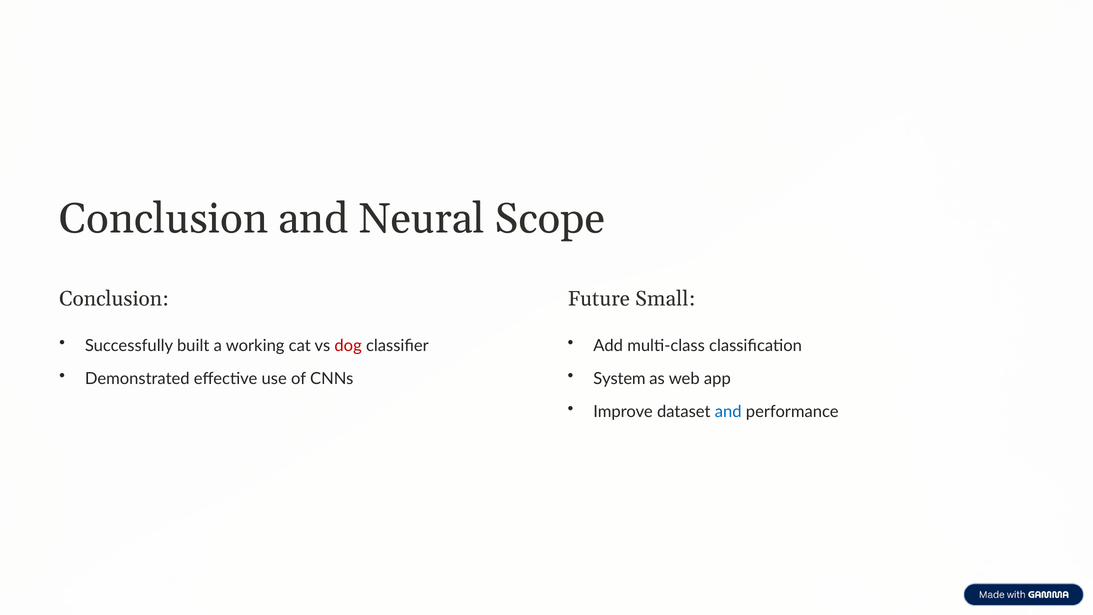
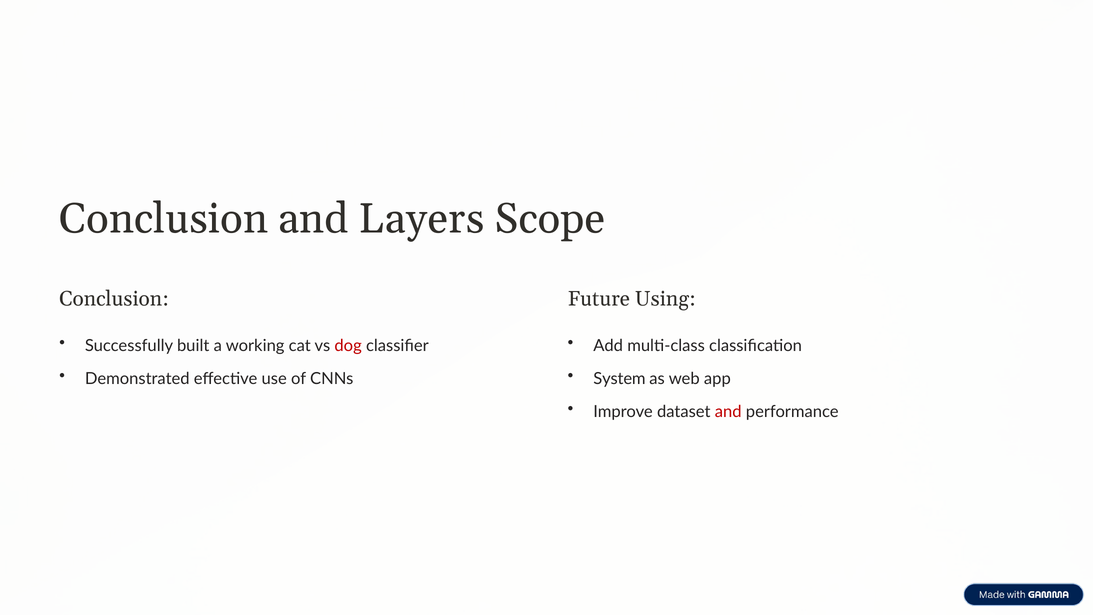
Neural: Neural -> Layers (422, 219)
Small: Small -> Using (665, 299)
and colour: blue -> red (728, 411)
